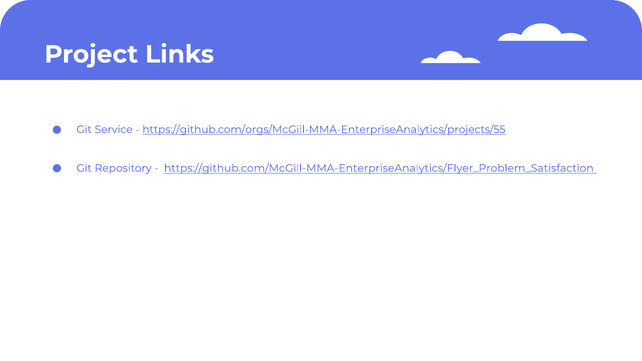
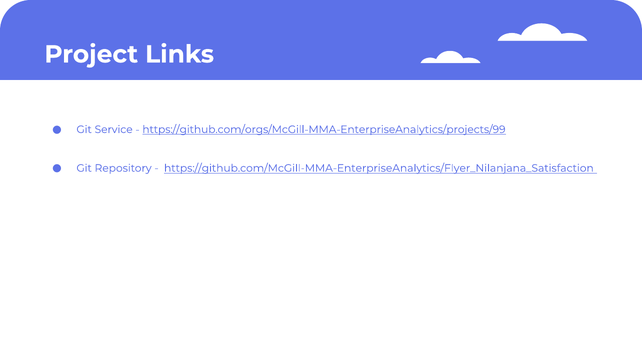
https://github.com/orgs/McGill-MMA-EnterpriseAnalytics/projects/55: https://github.com/orgs/McGill-MMA-EnterpriseAnalytics/projects/55 -> https://github.com/orgs/McGill-MMA-EnterpriseAnalytics/projects/99 (324, 130)
https://github.com/McGill-MMA-EnterpriseAnalytics/Flyer_Problem_Satisfaction: https://github.com/McGill-MMA-EnterpriseAnalytics/Flyer_Problem_Satisfaction -> https://github.com/McGill-MMA-EnterpriseAnalytics/Flyer_Nilanjana_Satisfaction (379, 168)
